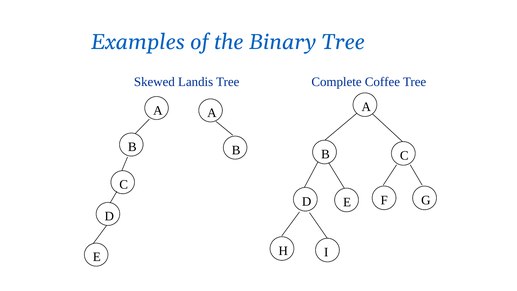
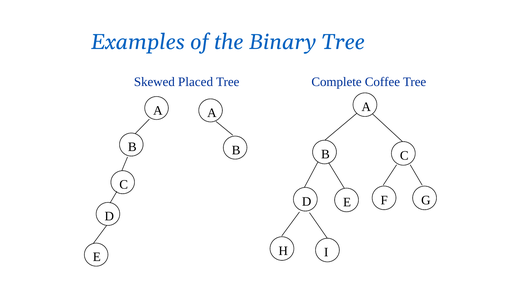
Landis: Landis -> Placed (196, 82)
